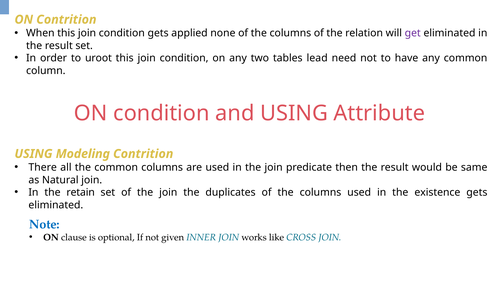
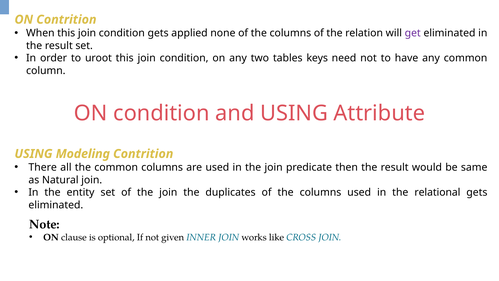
lead: lead -> keys (317, 58)
retain: retain -> entity (81, 192)
existence: existence -> relational (437, 192)
Note colour: blue -> black (44, 224)
